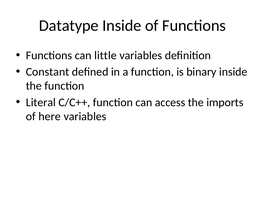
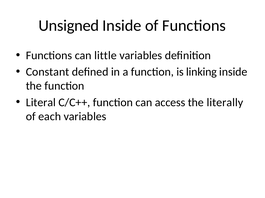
Datatype: Datatype -> Unsigned (69, 26)
binary: binary -> linking (202, 72)
imports: imports -> literally (225, 103)
here: here -> each (50, 117)
